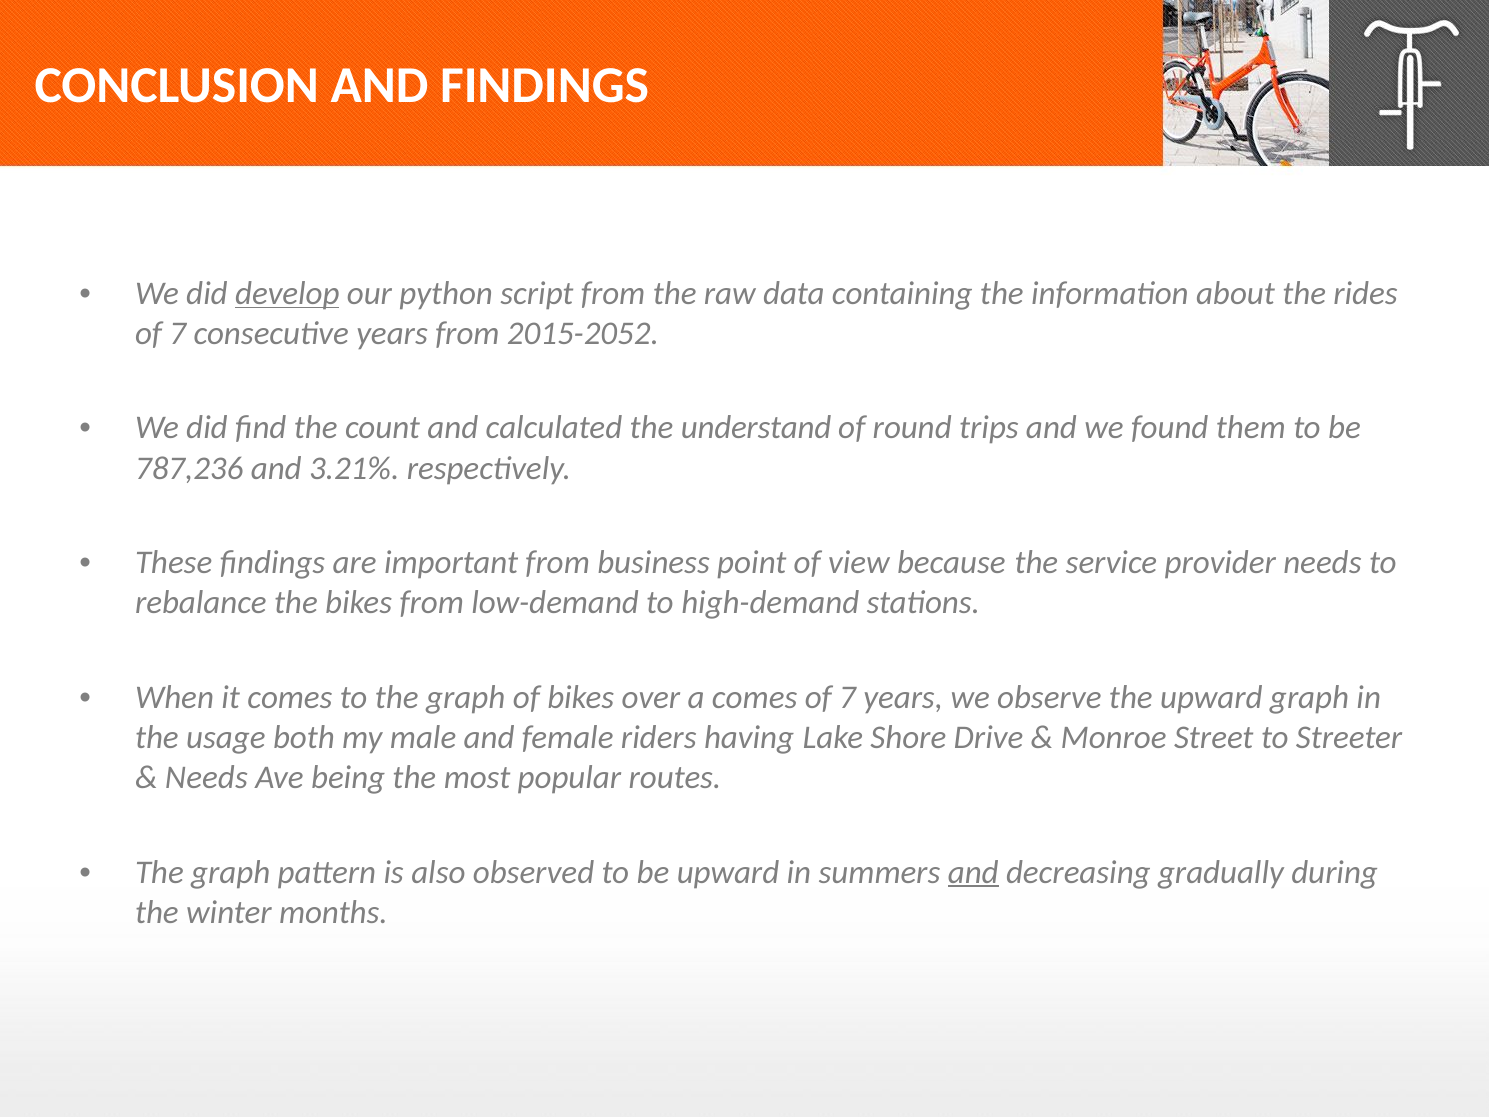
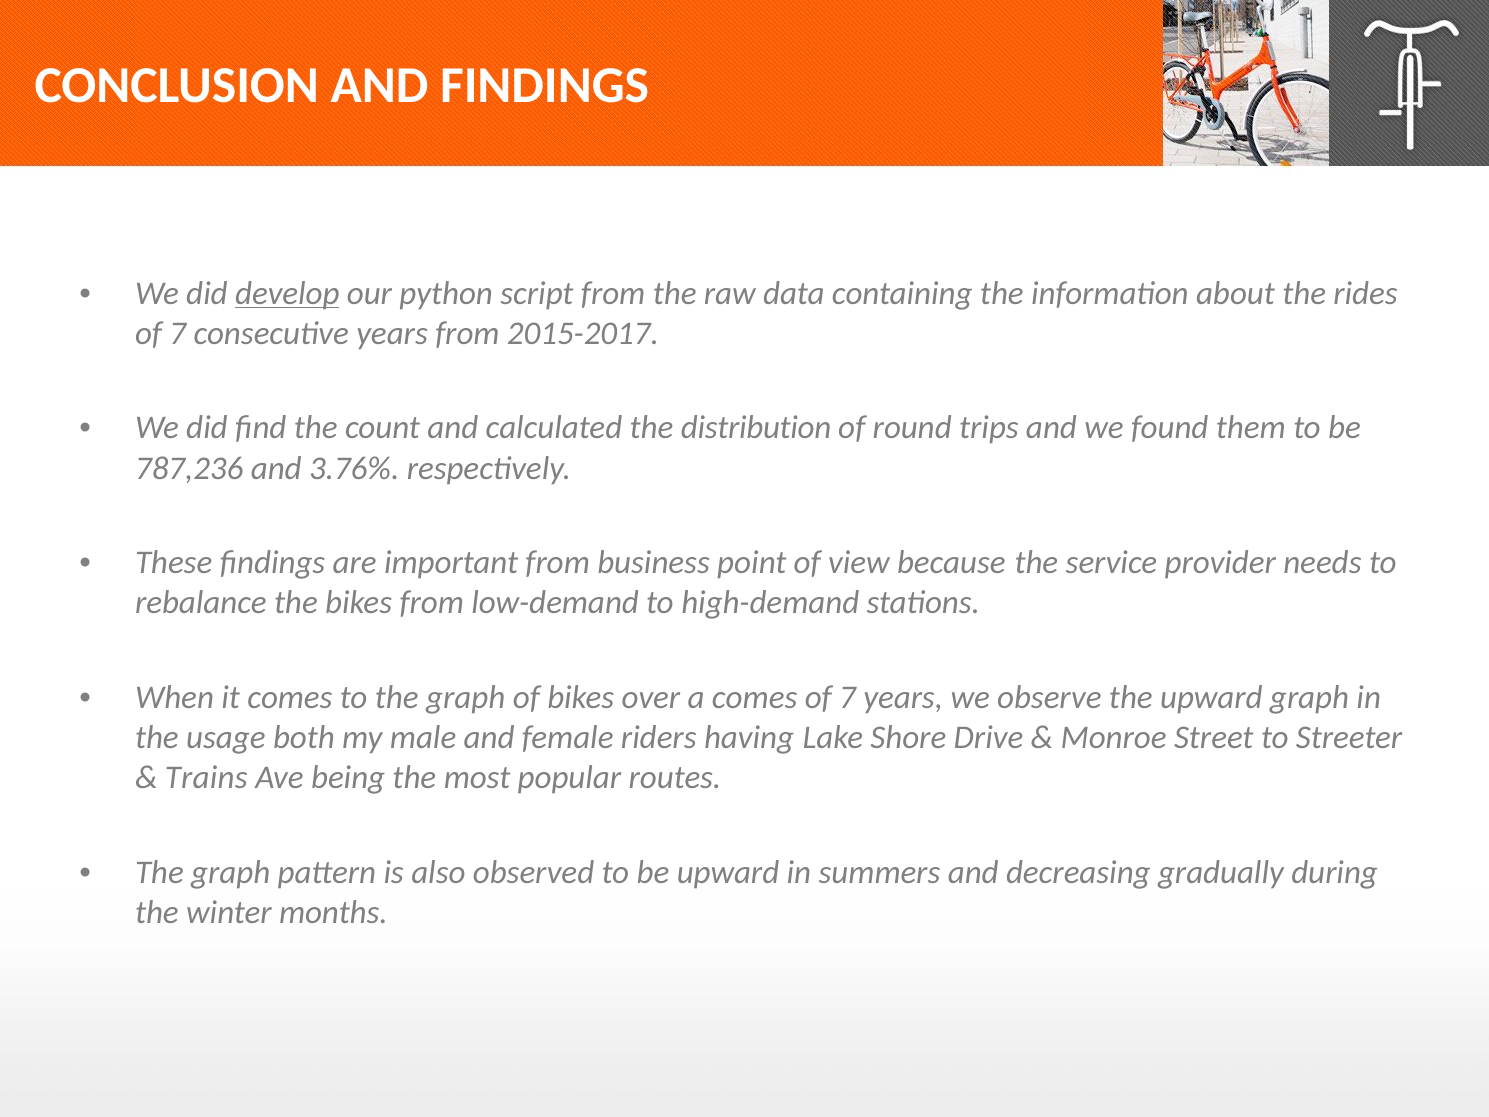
2015-2052: 2015-2052 -> 2015-2017 (583, 334)
understand: understand -> distribution (756, 428)
3.21%: 3.21% -> 3.76% (354, 468)
Needs: Needs -> Trains (206, 778)
and underline: present -> none (973, 872)
